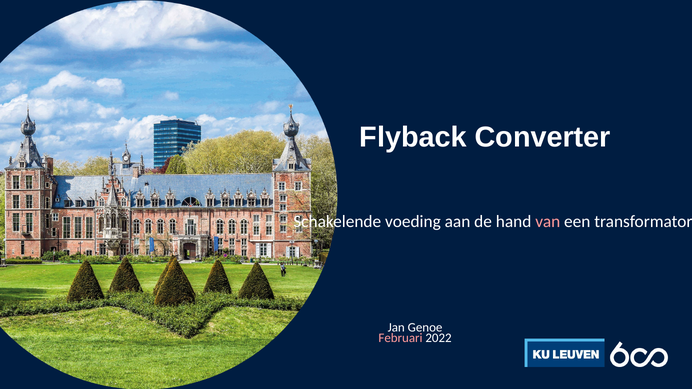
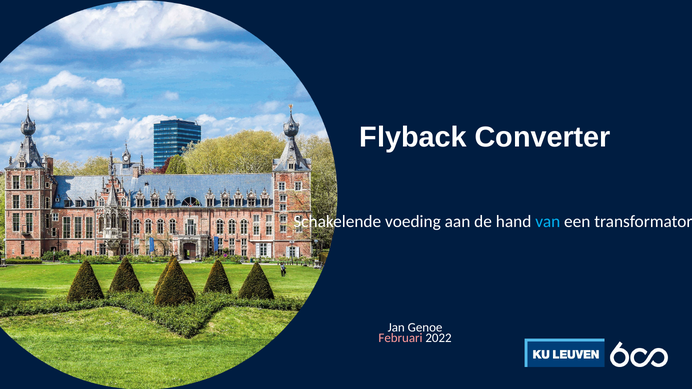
van colour: pink -> light blue (548, 222)
